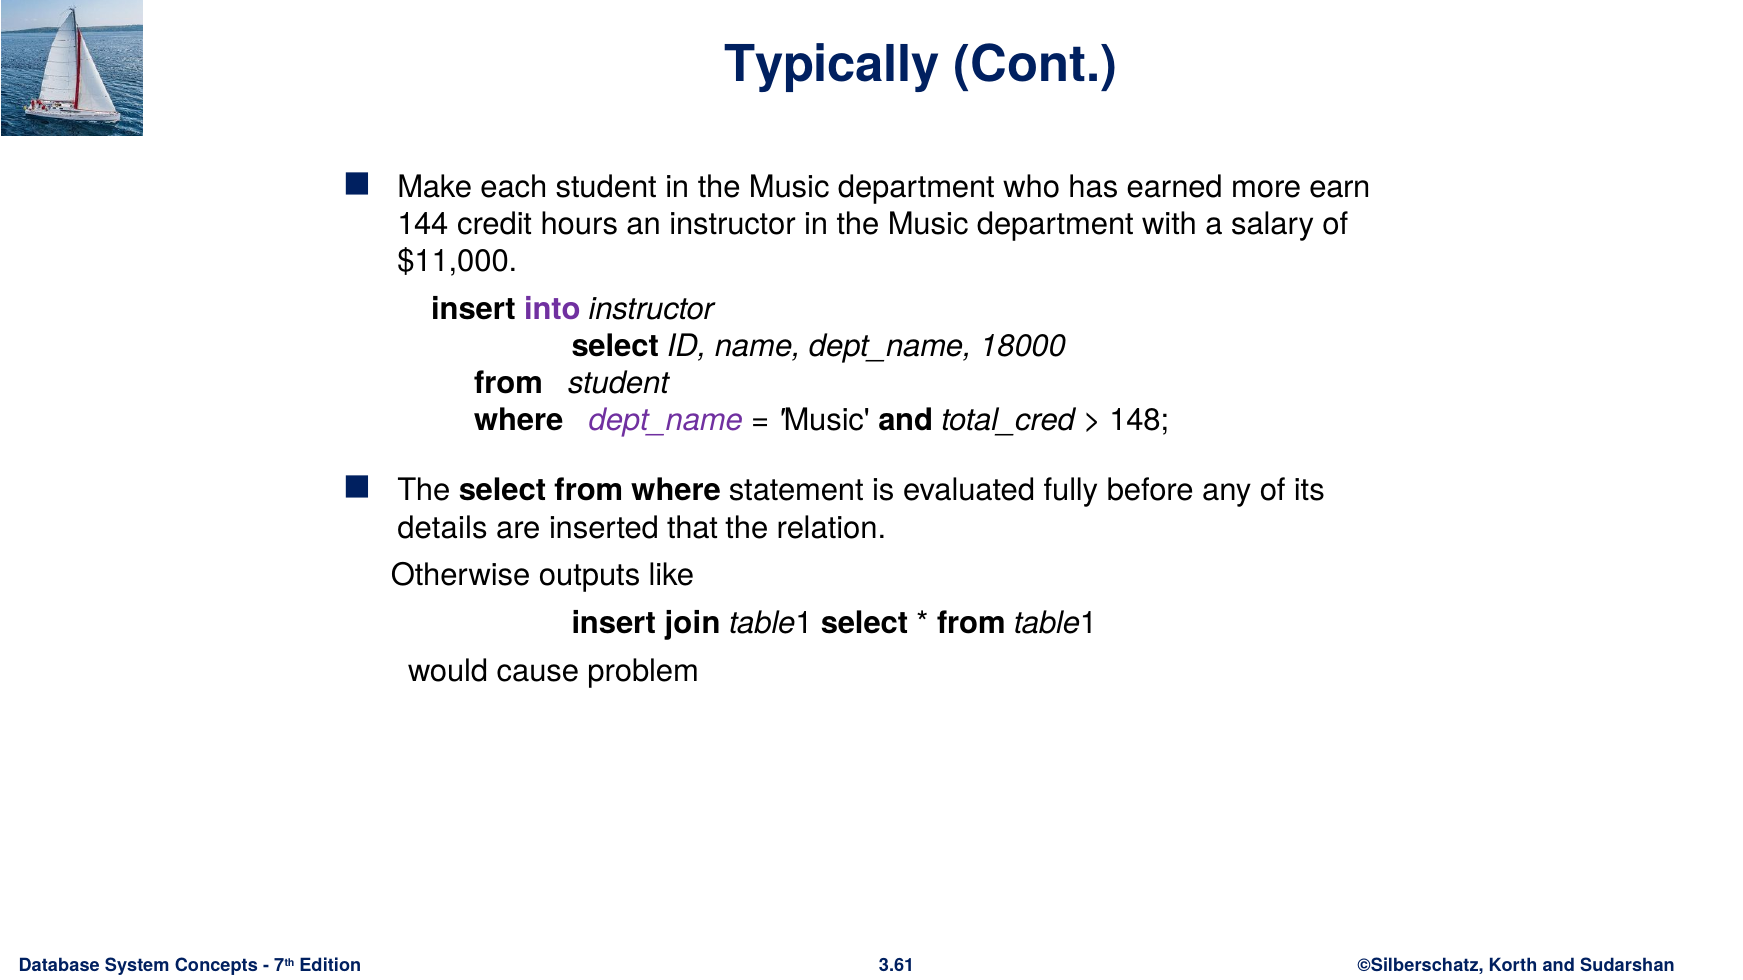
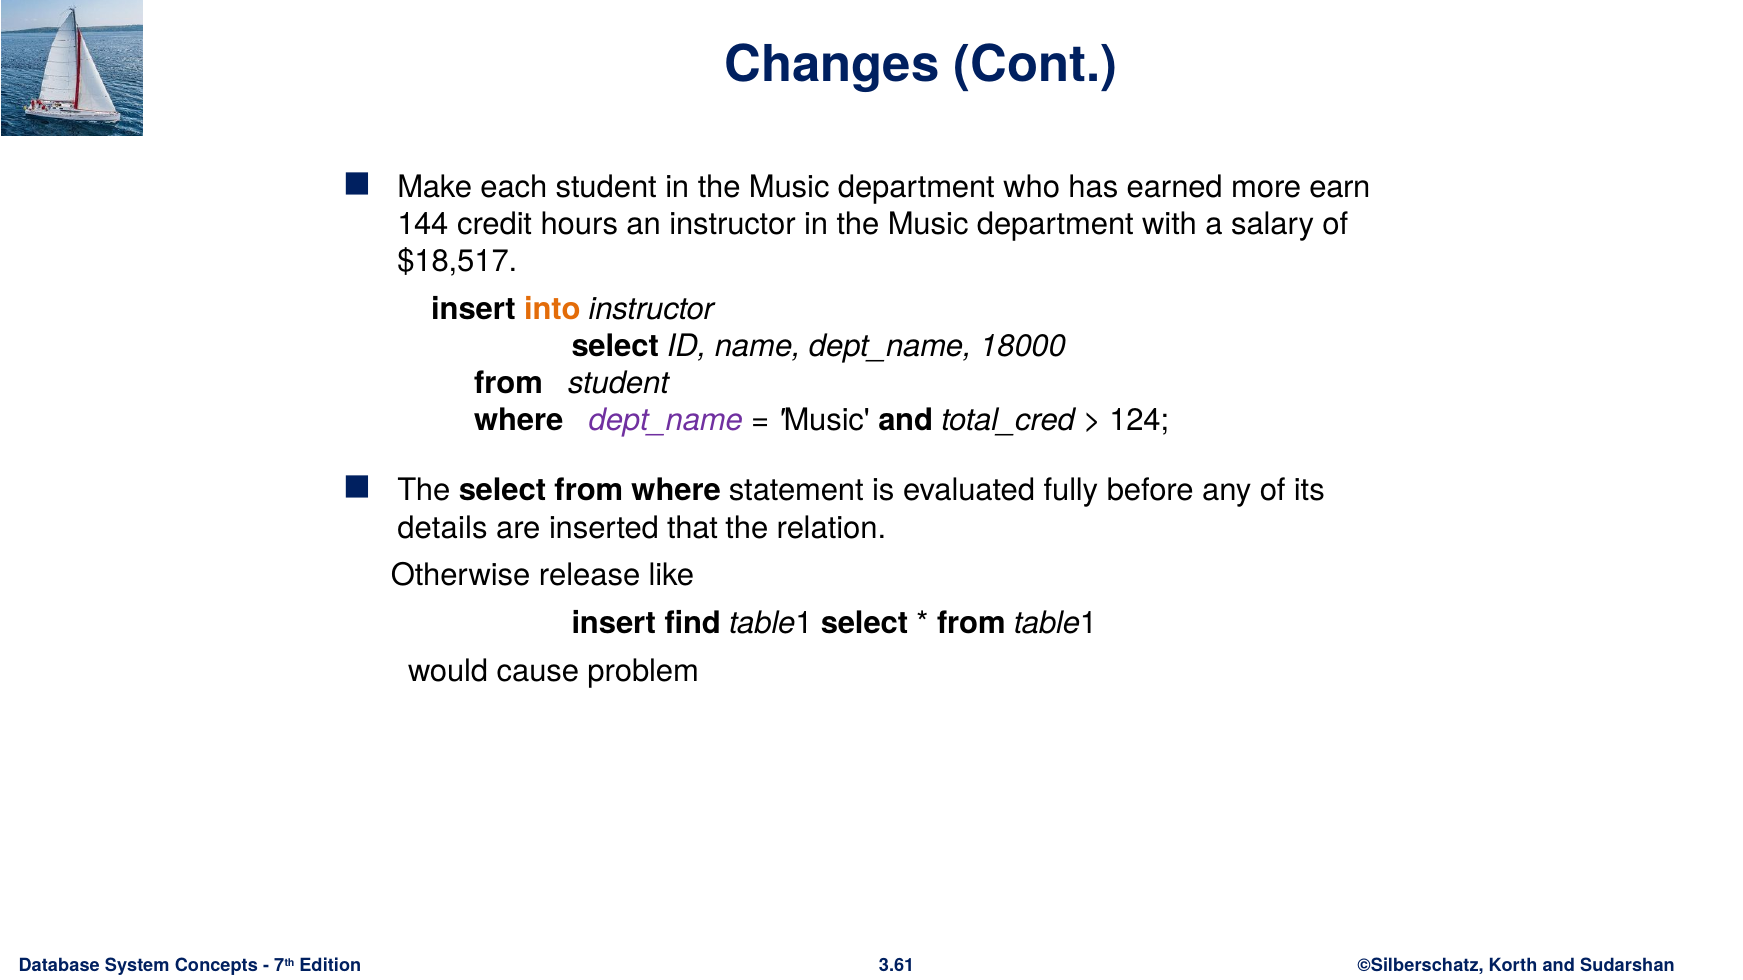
Typically: Typically -> Changes (832, 65)
$11,000: $11,000 -> $18,517 (457, 262)
into colour: purple -> orange (552, 309)
148: 148 -> 124 (1139, 421)
outputs: outputs -> release (590, 576)
join: join -> find (693, 624)
